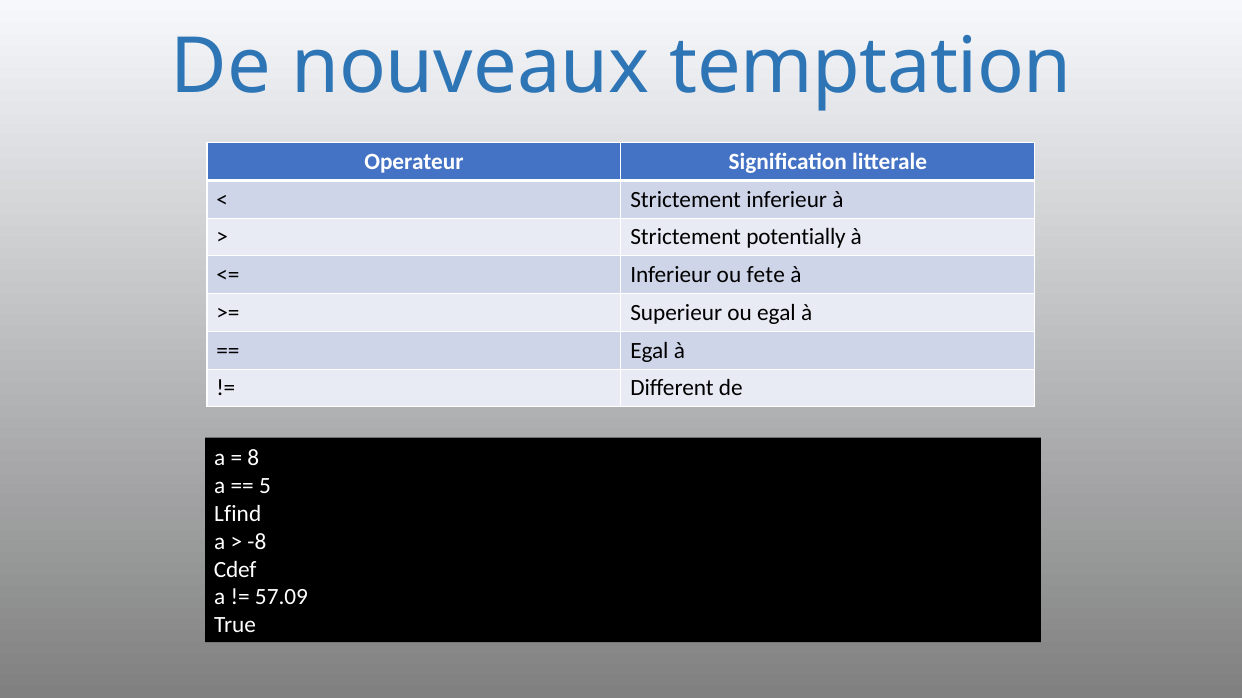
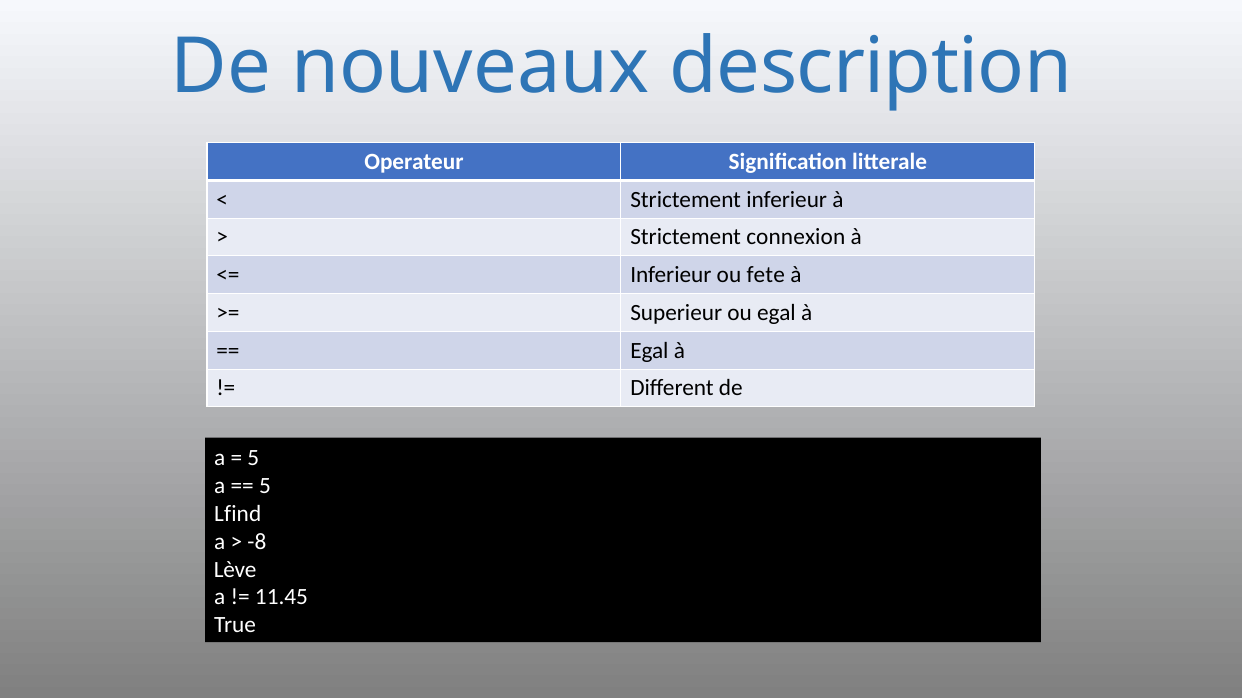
temptation: temptation -> description (871, 67)
potentially: potentially -> connexion (796, 237)
8: 8 -> 5 (253, 458)
Cdef: Cdef -> Lève (235, 570)
57.09: 57.09 -> 11.45 (281, 598)
